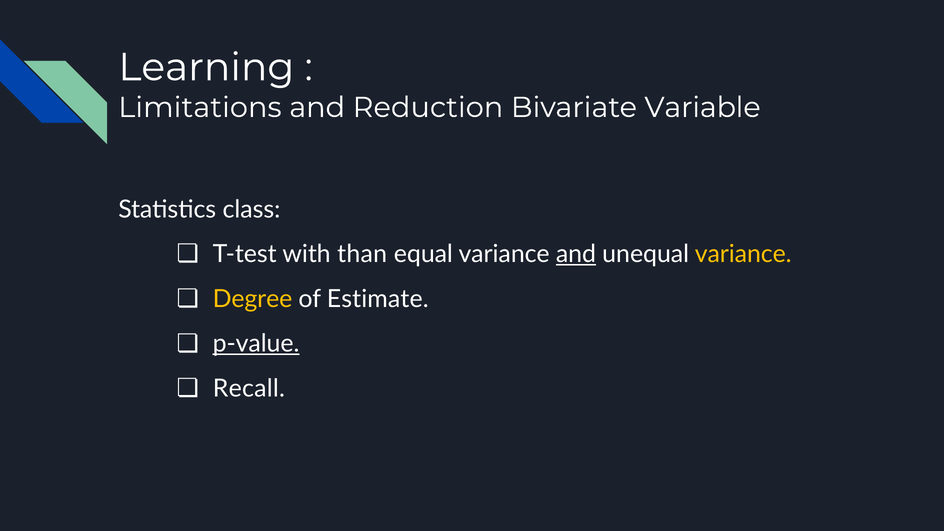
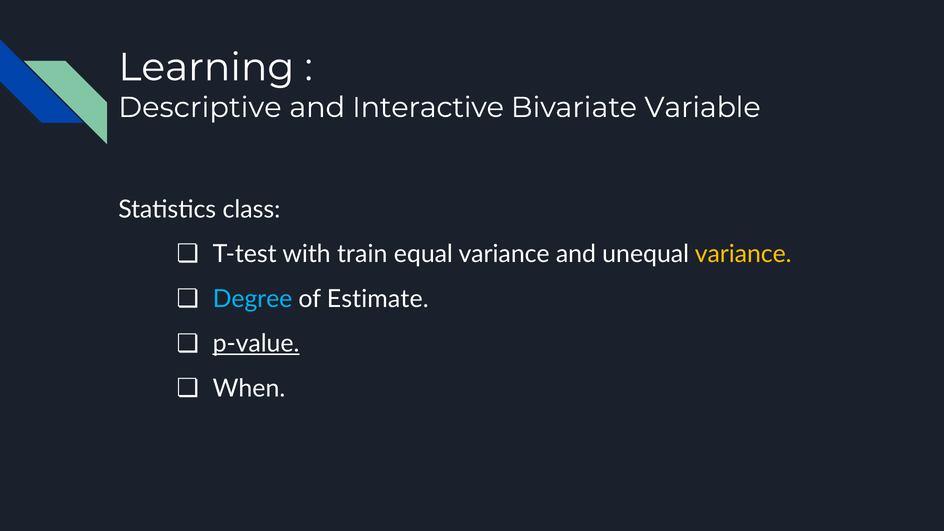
Limitations: Limitations -> Descriptive (200, 107)
Reduction: Reduction -> Interactive (428, 107)
than: than -> train (362, 254)
and underline: present -> none (576, 254)
Degree colour: yellow -> light blue (252, 299)
Recall: Recall -> When (249, 389)
